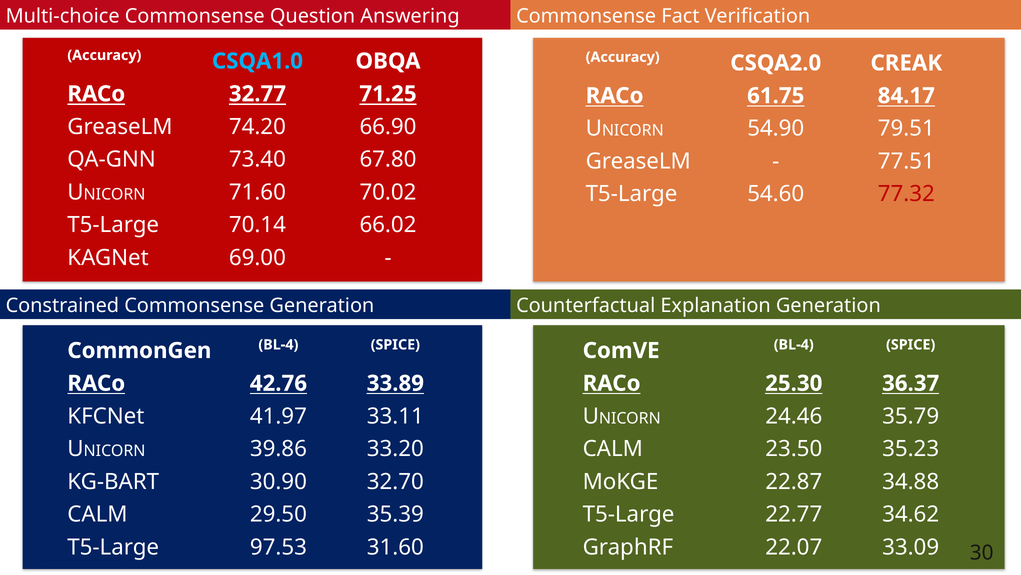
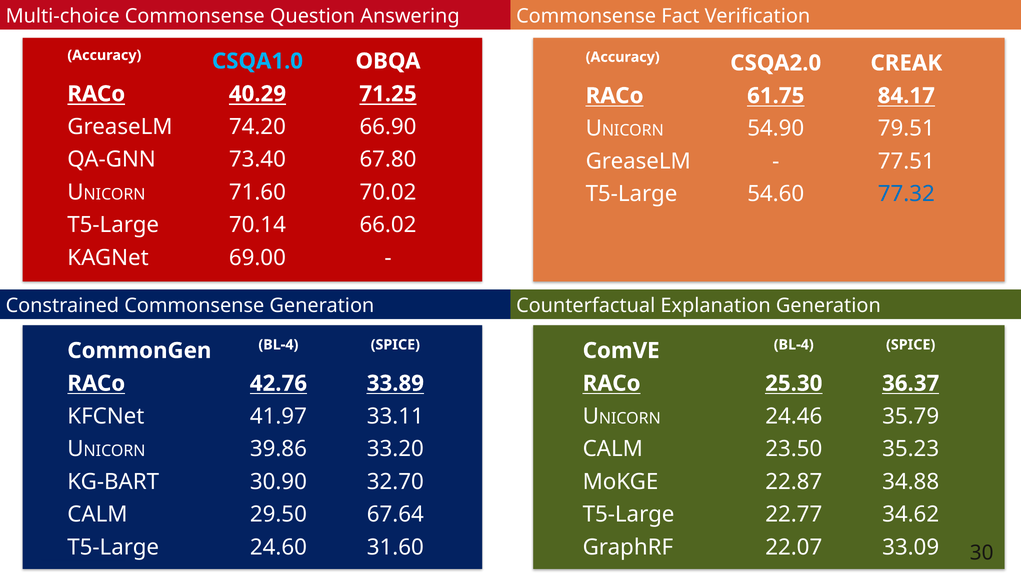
32.77: 32.77 -> 40.29 (257, 94)
77.32 colour: red -> blue (906, 194)
35.39: 35.39 -> 67.64 (395, 514)
97.53: 97.53 -> 24.60 (278, 547)
